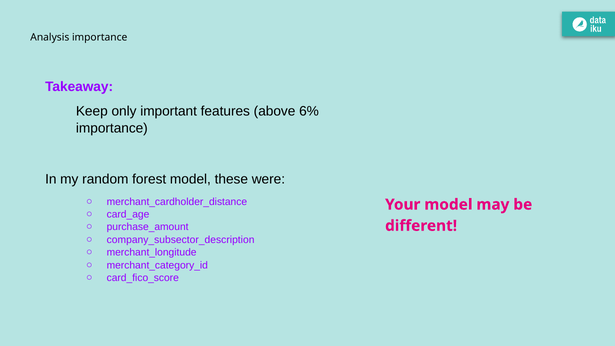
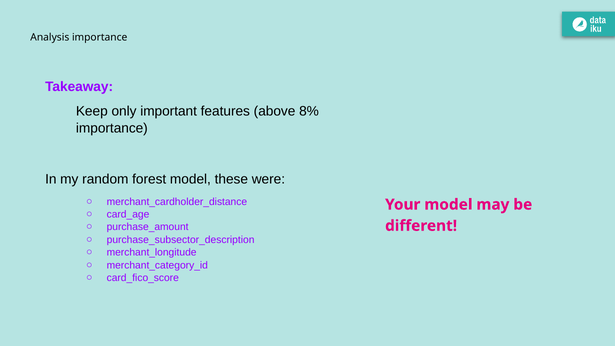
6%: 6% -> 8% (309, 111)
company_subsector_description: company_subsector_description -> purchase_subsector_description (181, 240)
